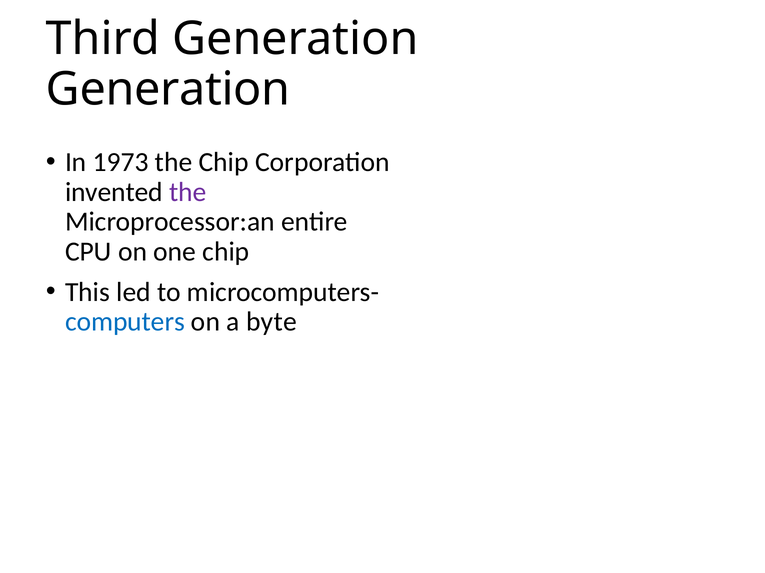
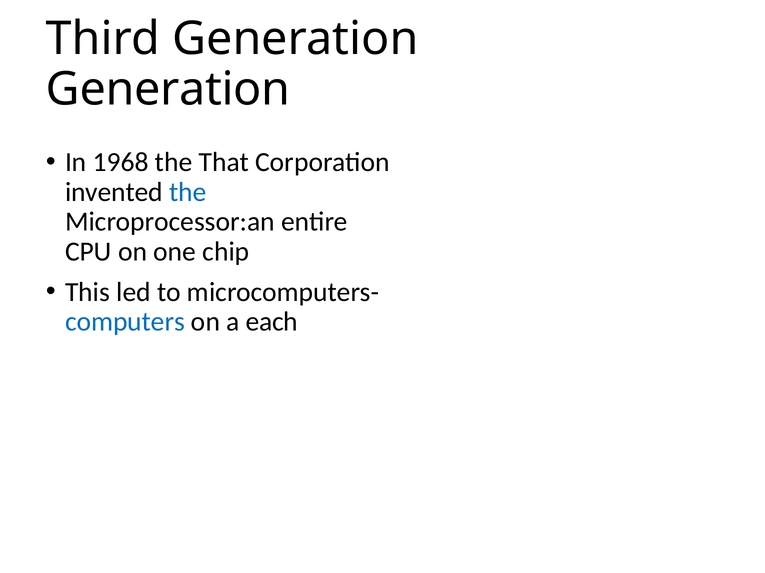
1973: 1973 -> 1968 (121, 162)
the Chip: Chip -> That (224, 162)
the colour: purple -> blue (188, 192)
byte: byte -> each (272, 322)
